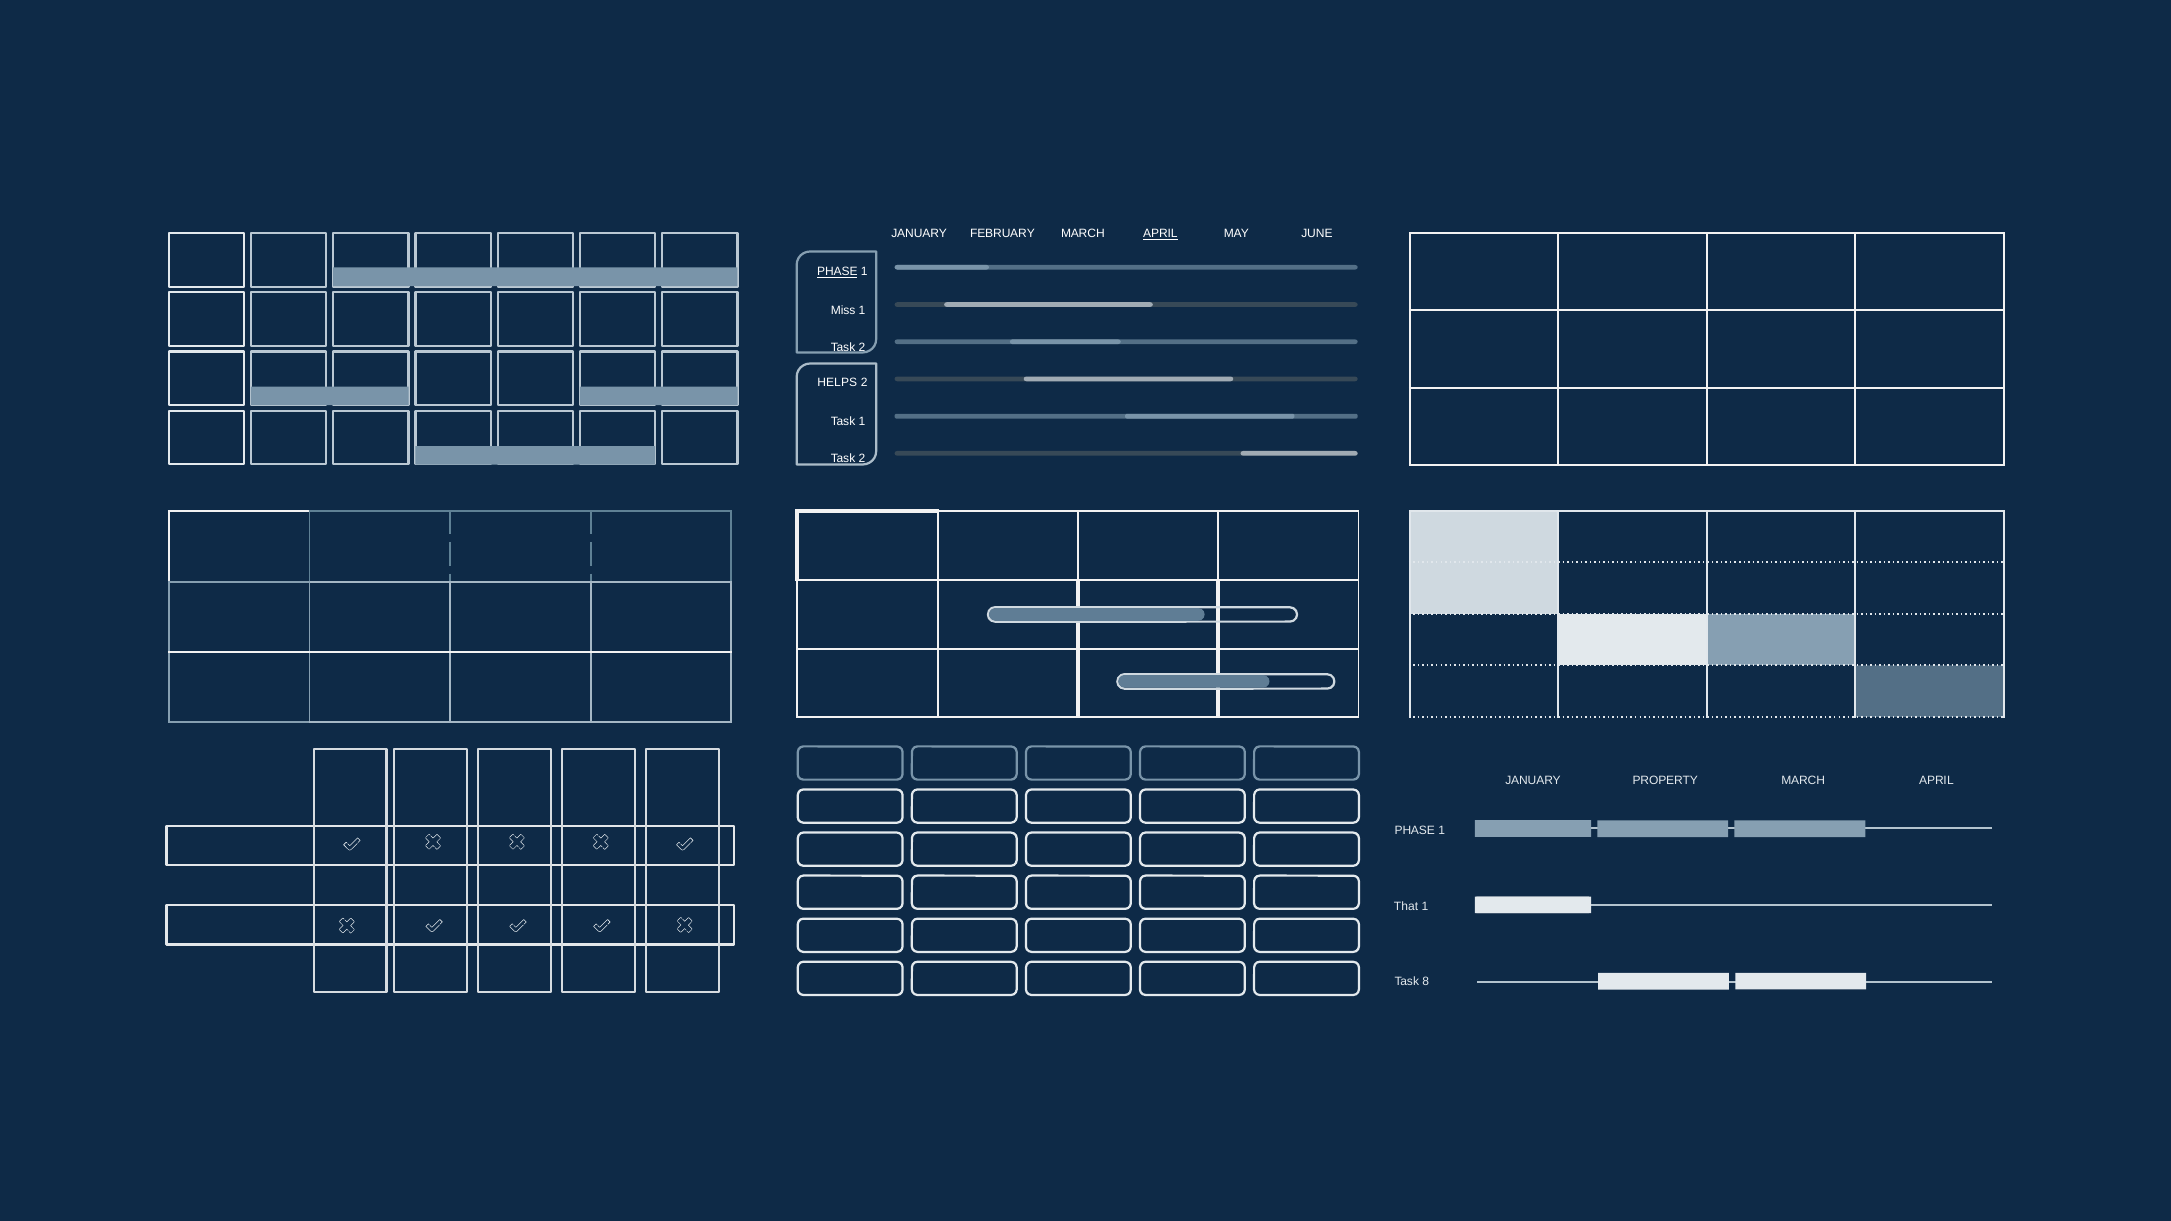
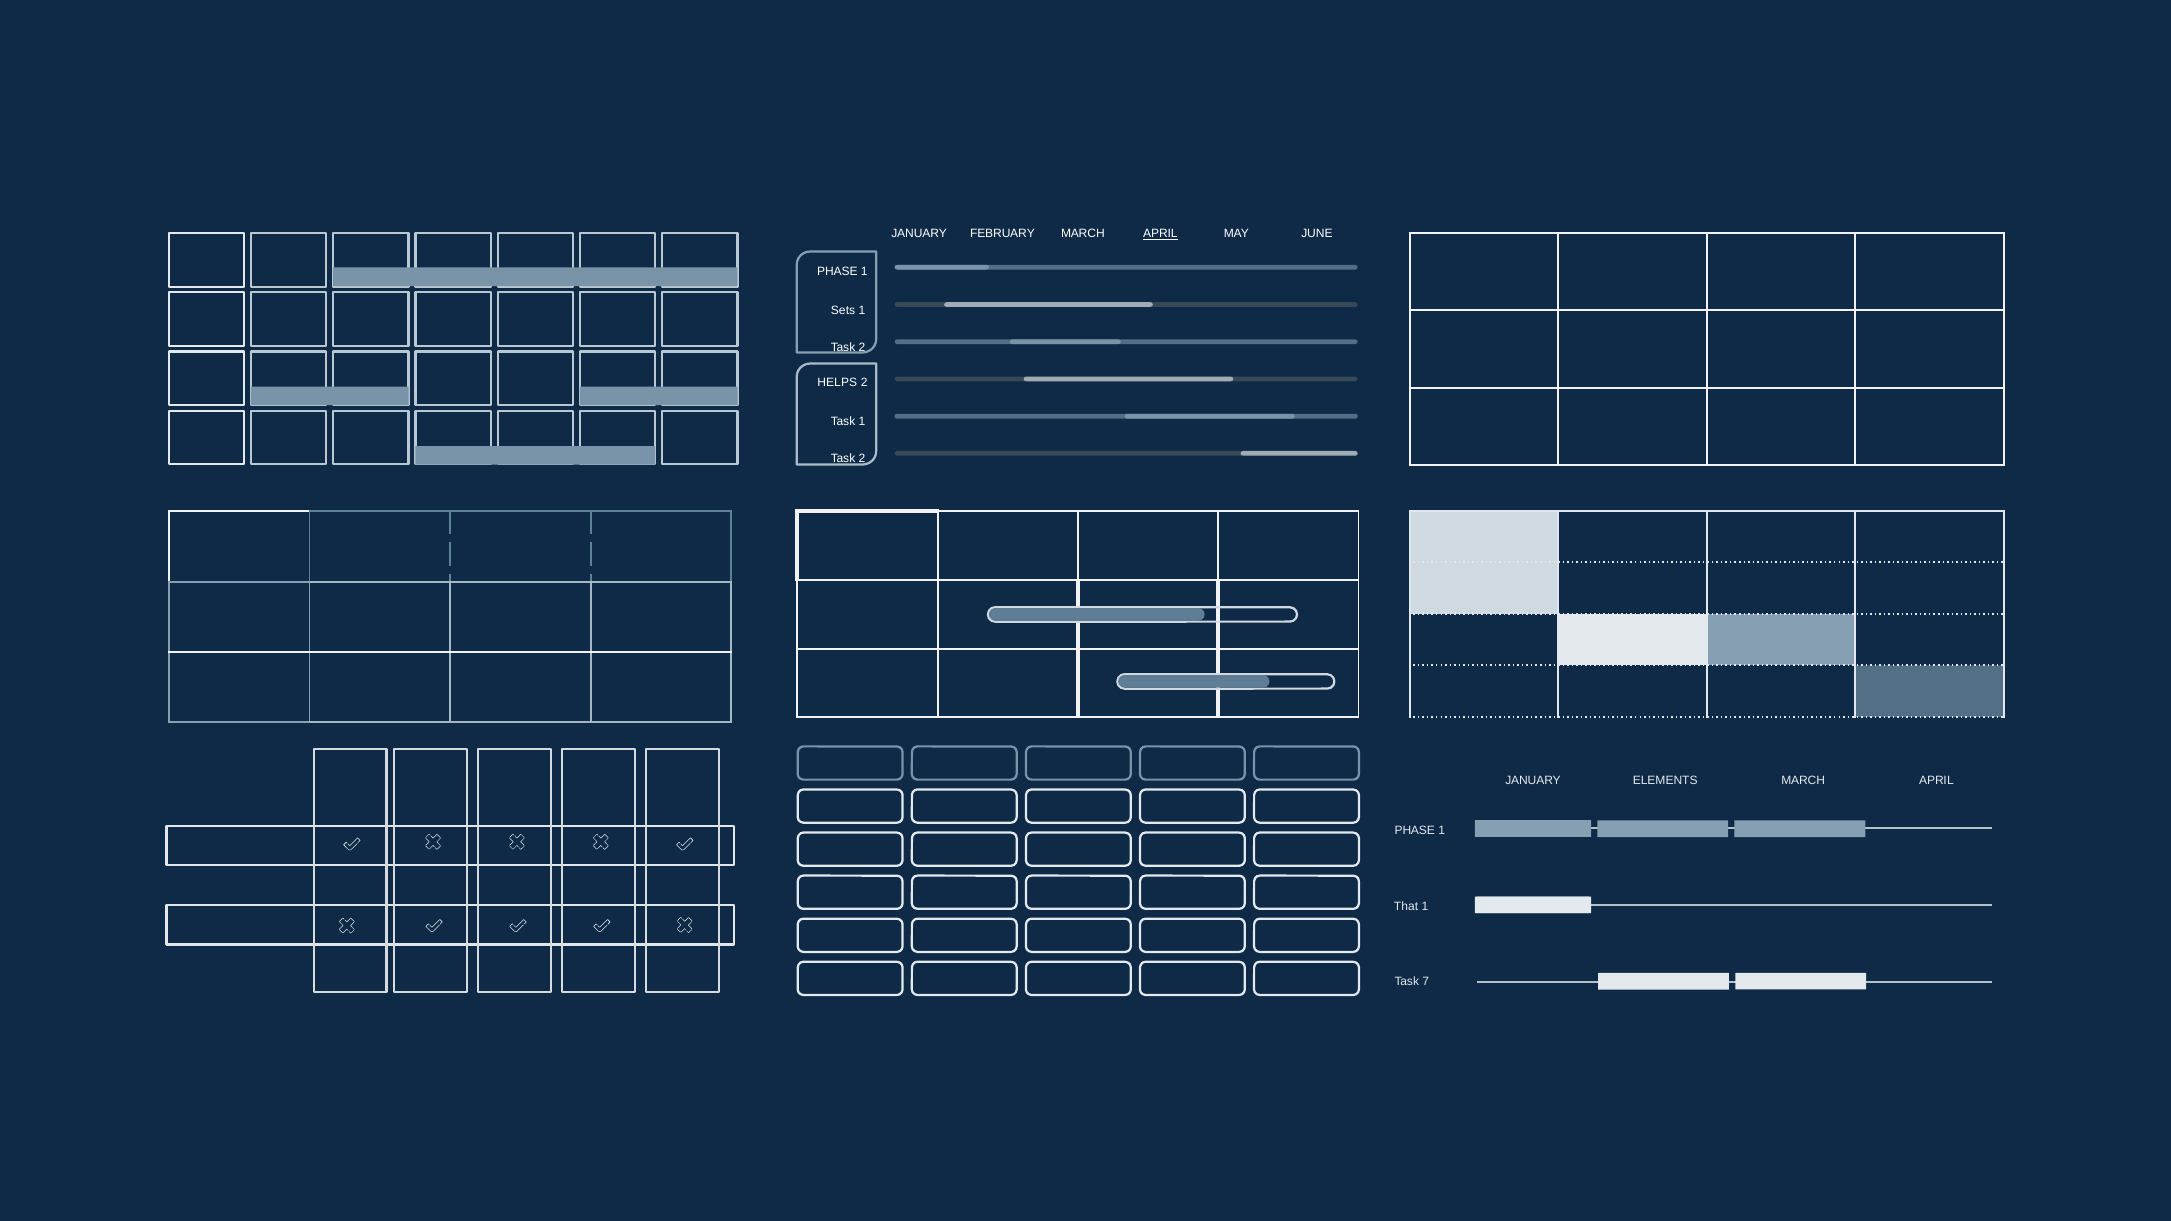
PHASE underline: present -> none (837, 272)
Miss: Miss -> Sets (843, 310)
PROPERTY: PROPERTY -> ELEMENTS (1665, 781)
8: 8 -> 7 (1426, 982)
